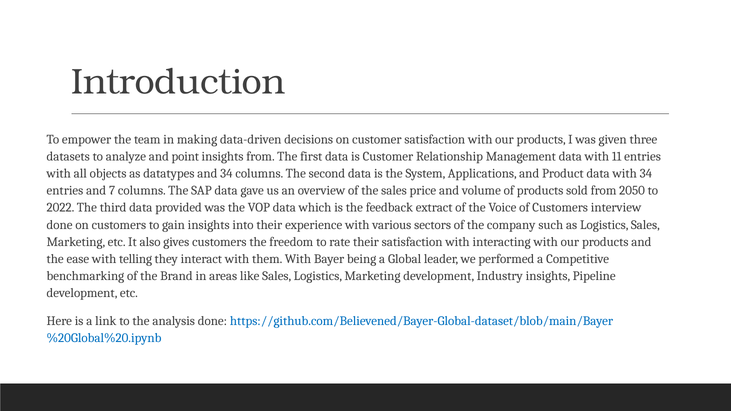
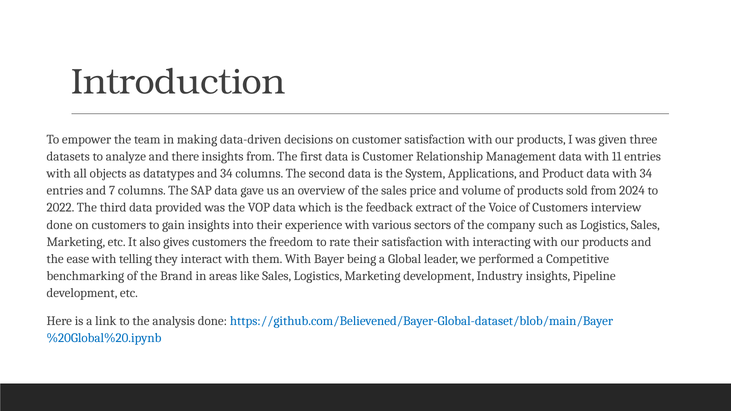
point: point -> there (185, 156)
2050: 2050 -> 2024 (632, 191)
